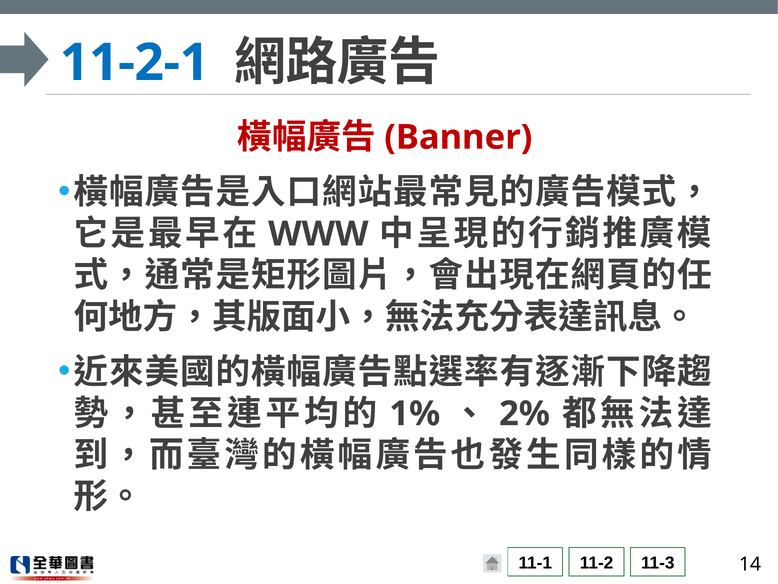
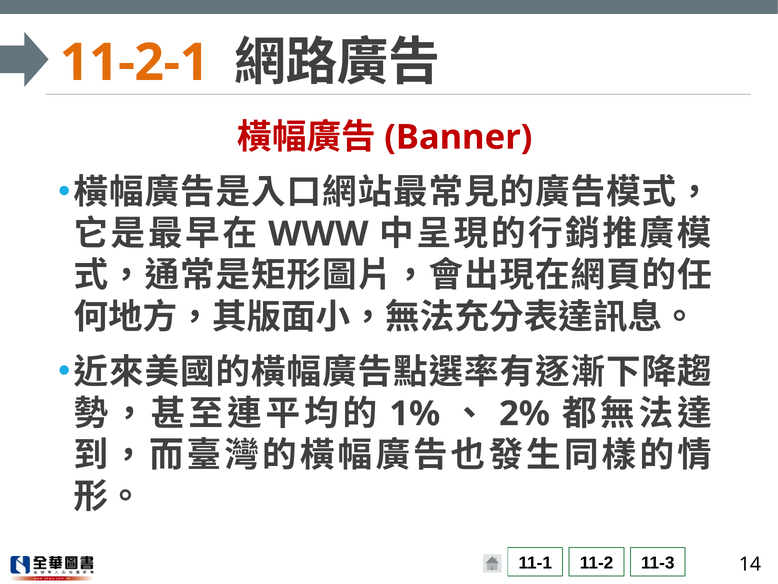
11-2-1 colour: blue -> orange (135, 63)
